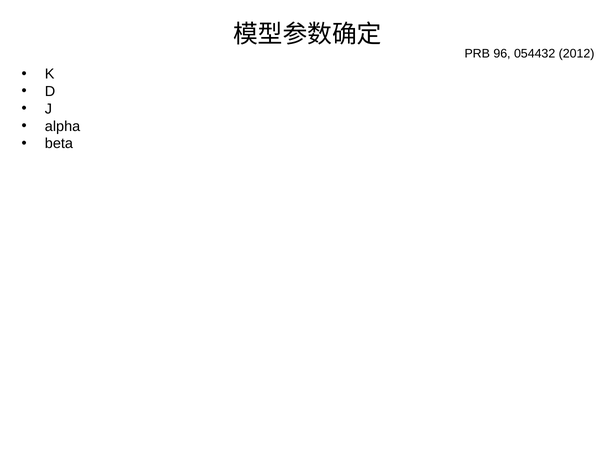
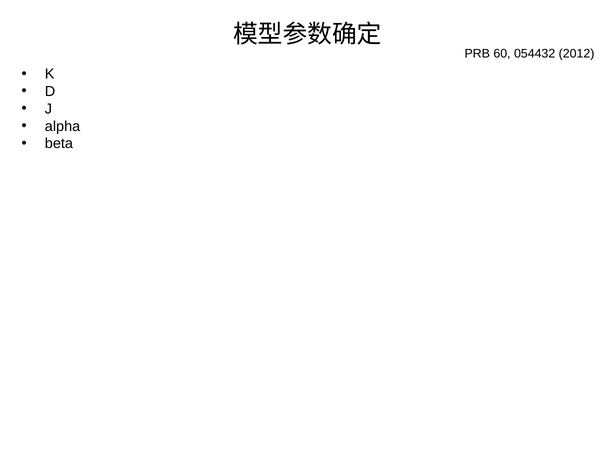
96: 96 -> 60 (502, 53)
